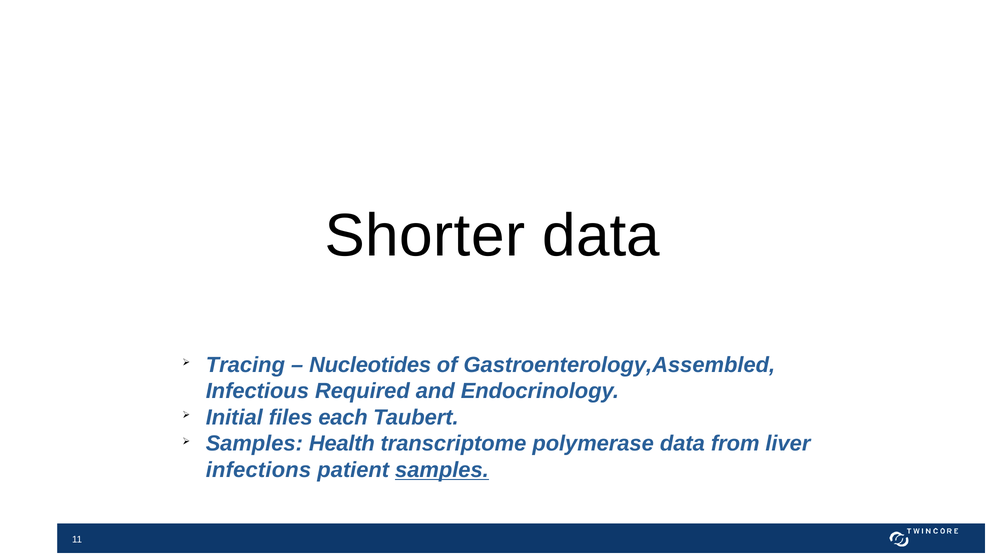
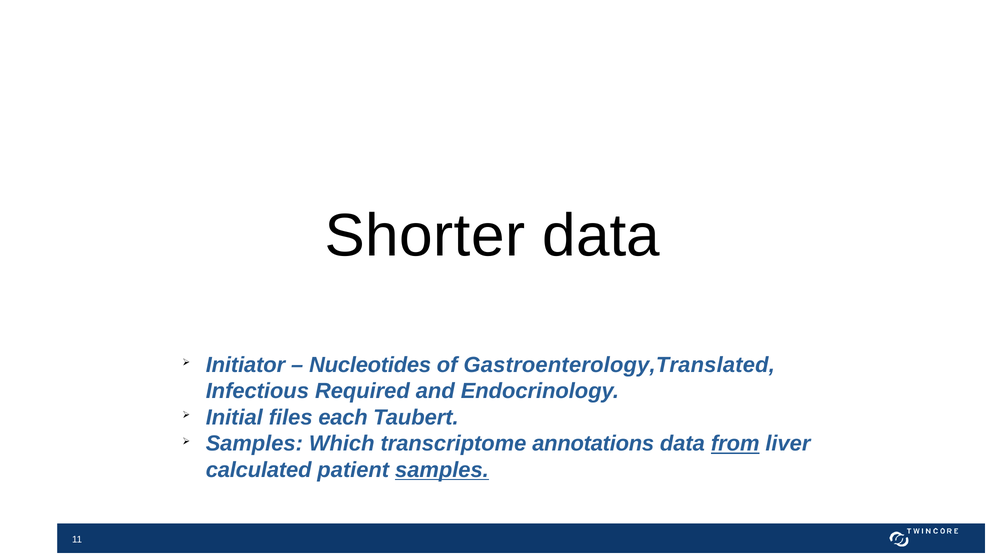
Tracing: Tracing -> Initiator (245, 365)
Gastroenterology,Assembled: Gastroenterology,Assembled -> Gastroenterology,Translated (619, 365)
Health: Health -> Which (342, 444)
polymerase: polymerase -> annotations (593, 444)
from underline: none -> present (735, 444)
infections: infections -> calculated (259, 470)
